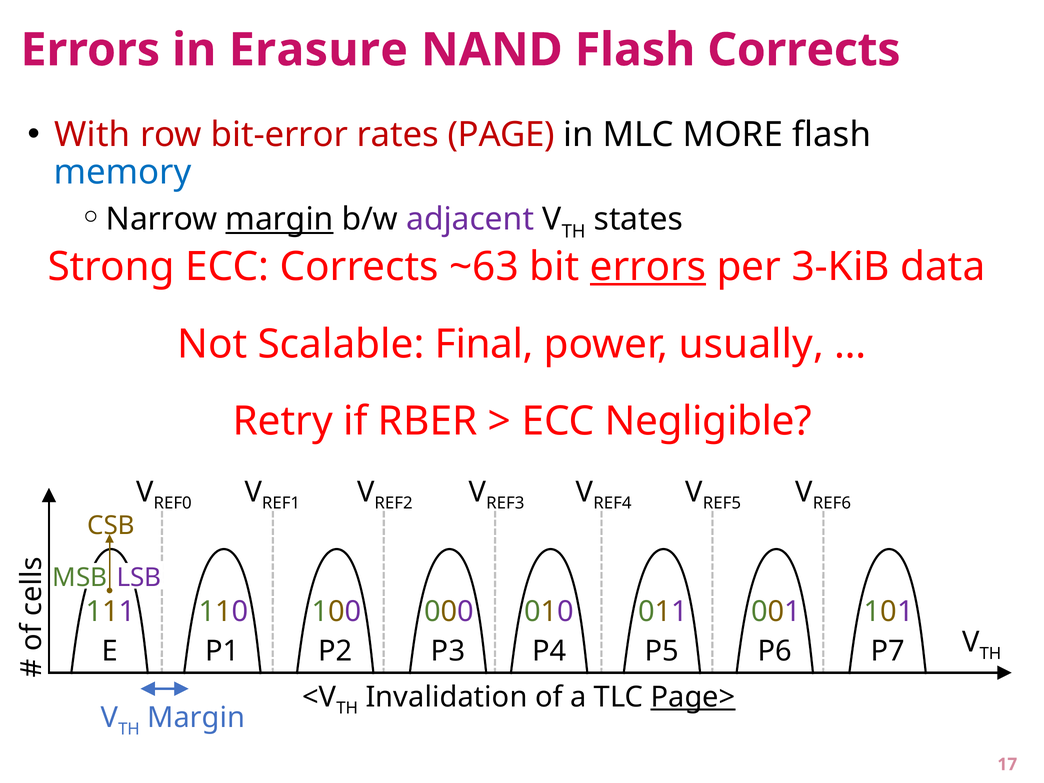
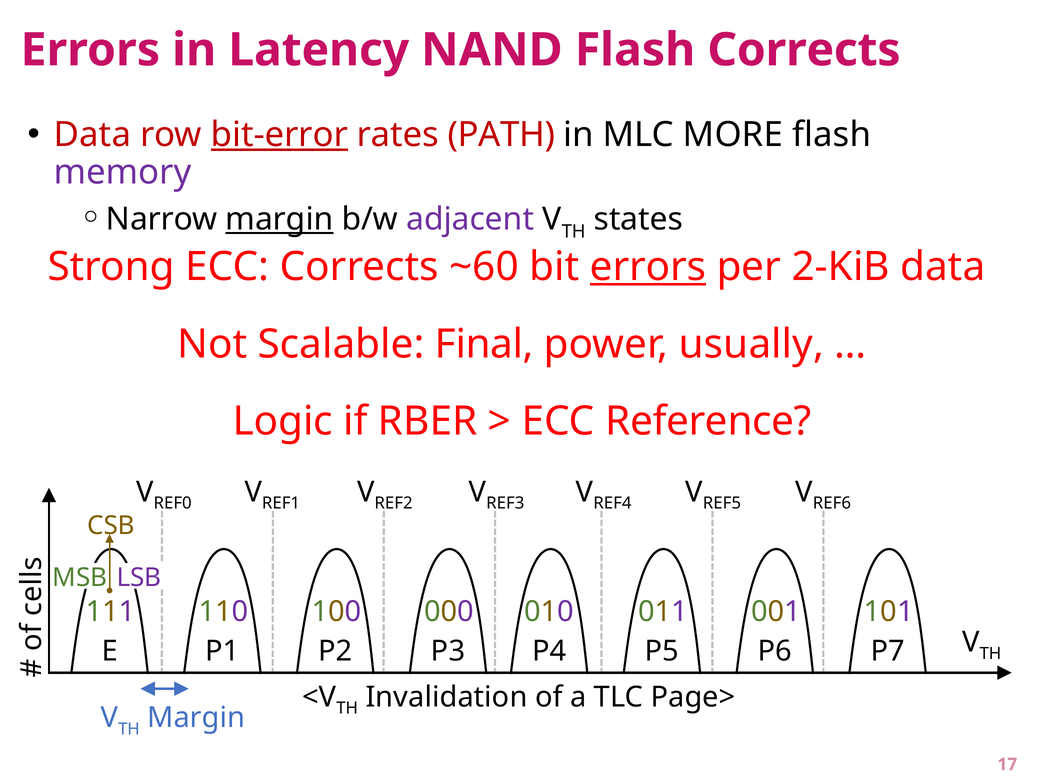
Erasure: Erasure -> Latency (319, 50)
With: With -> Data (92, 135)
bit-error underline: none -> present (279, 135)
PAGE: PAGE -> PATH (501, 135)
memory colour: blue -> purple (123, 172)
~63: ~63 -> ~60 (484, 267)
3-KiB: 3-KiB -> 2-KiB (841, 267)
Retry: Retry -> Logic (283, 421)
Negligible: Negligible -> Reference (708, 421)
Page> underline: present -> none (693, 697)
